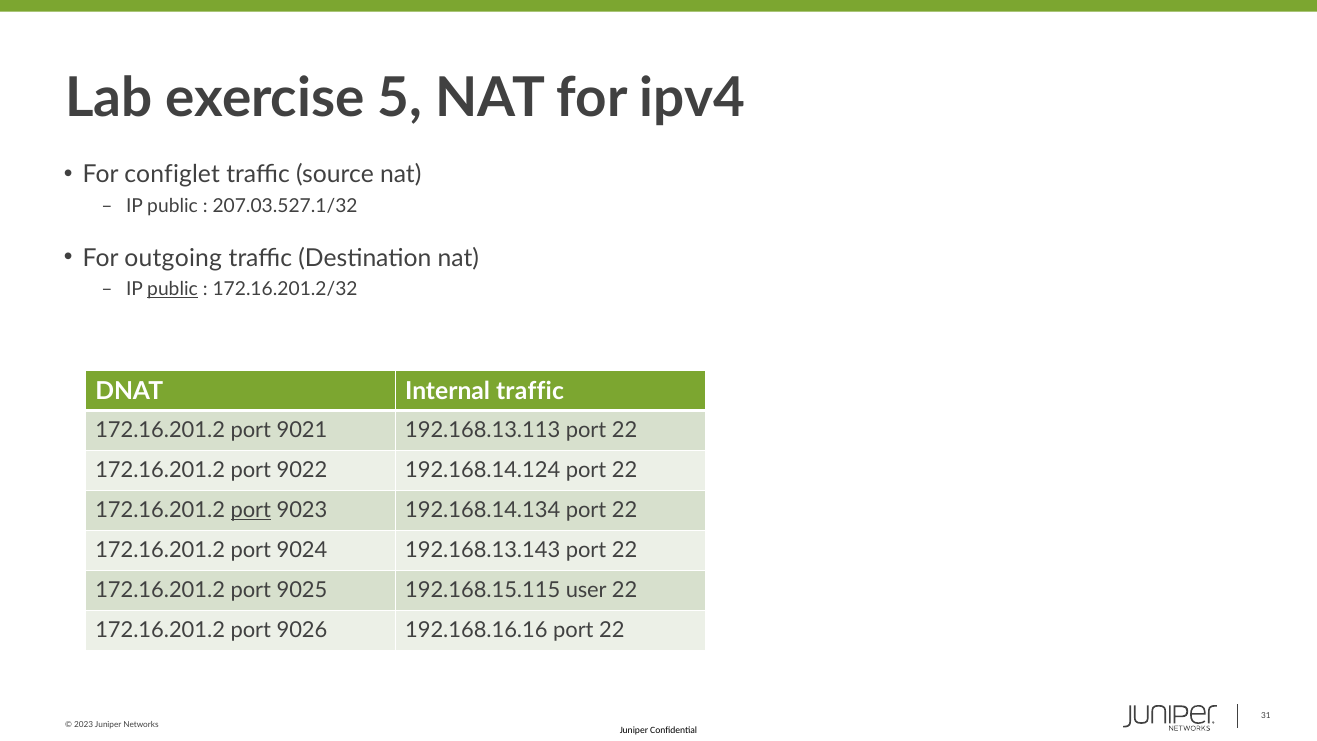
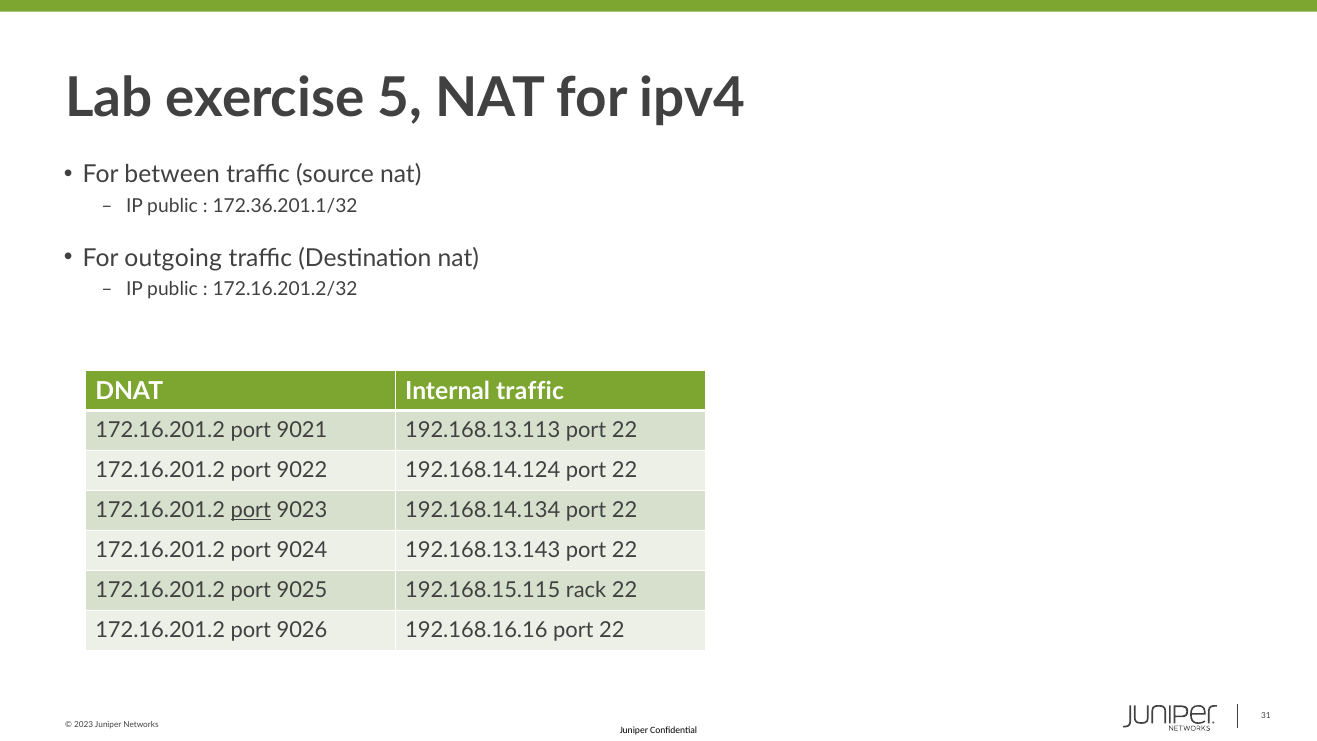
configlet: configlet -> between (172, 175)
207.03.527.1/32: 207.03.527.1/32 -> 172.36.201.1/32 (285, 206)
public underline: present -> none (173, 289)
user: user -> rack (586, 590)
